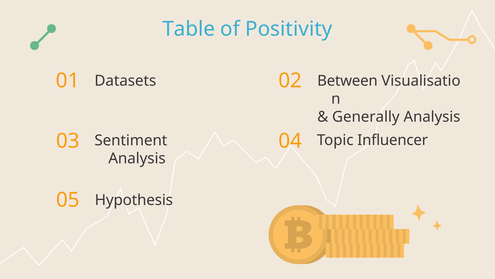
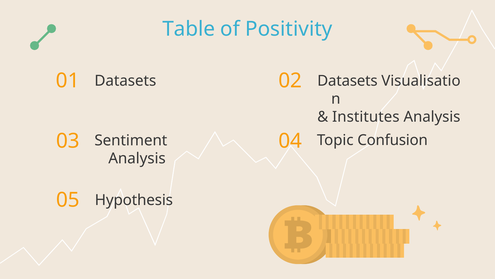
Between: Between -> Datasets (347, 81)
Generally: Generally -> Institutes (366, 117)
Influencer: Influencer -> Confusion (393, 140)
